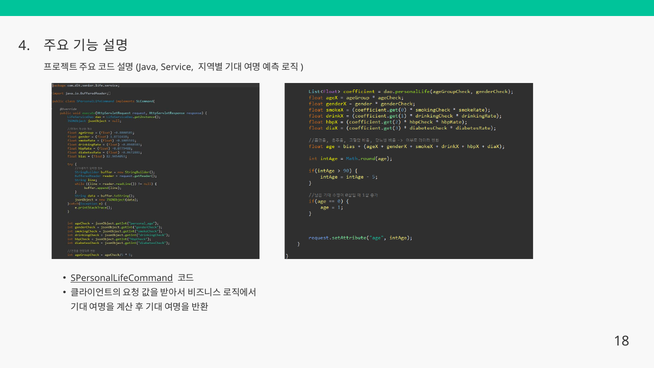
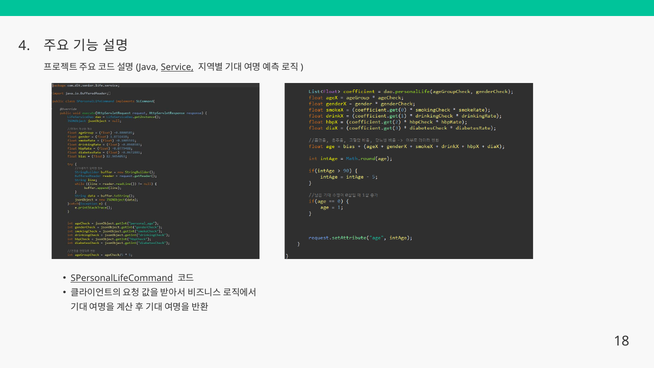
Service underline: none -> present (177, 67)
